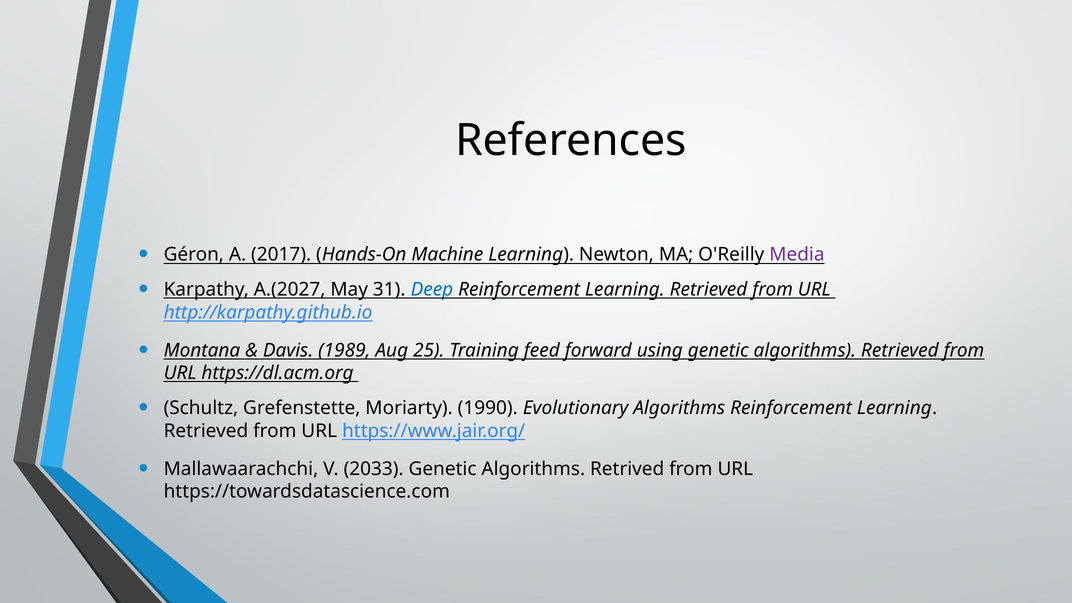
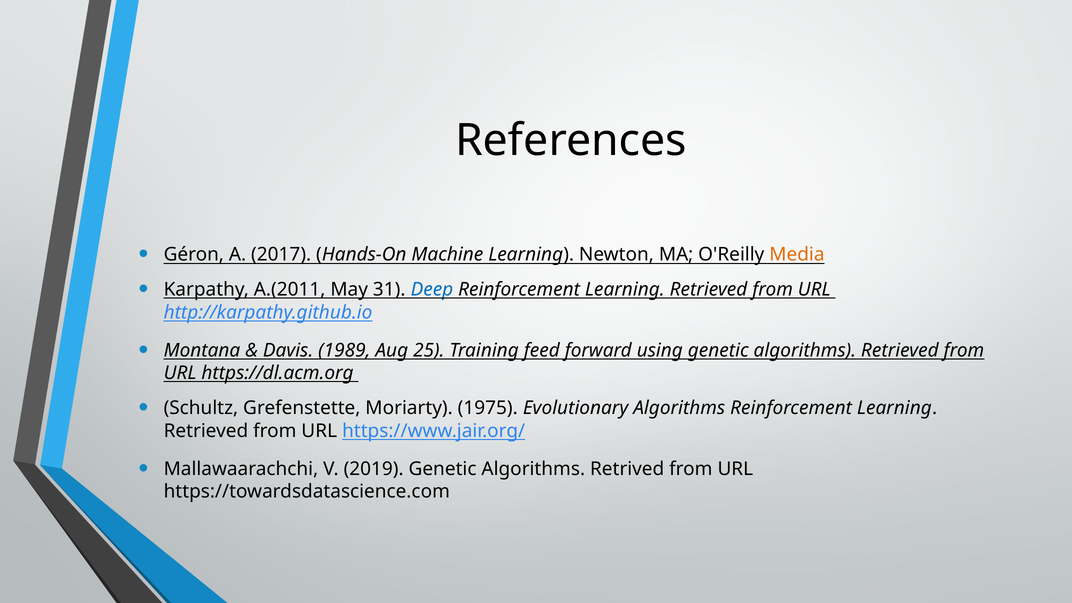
Media colour: purple -> orange (797, 255)
A.(2027: A.(2027 -> A.(2011 (290, 290)
1990: 1990 -> 1975 (488, 408)
2033: 2033 -> 2019 (374, 469)
